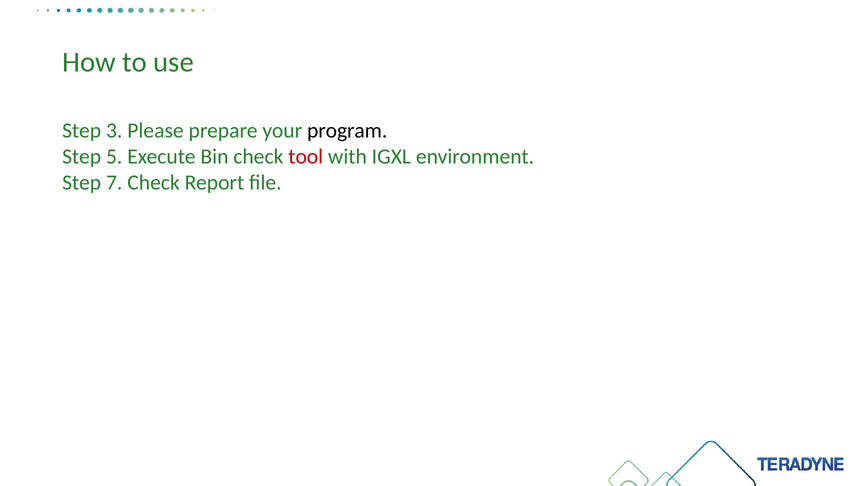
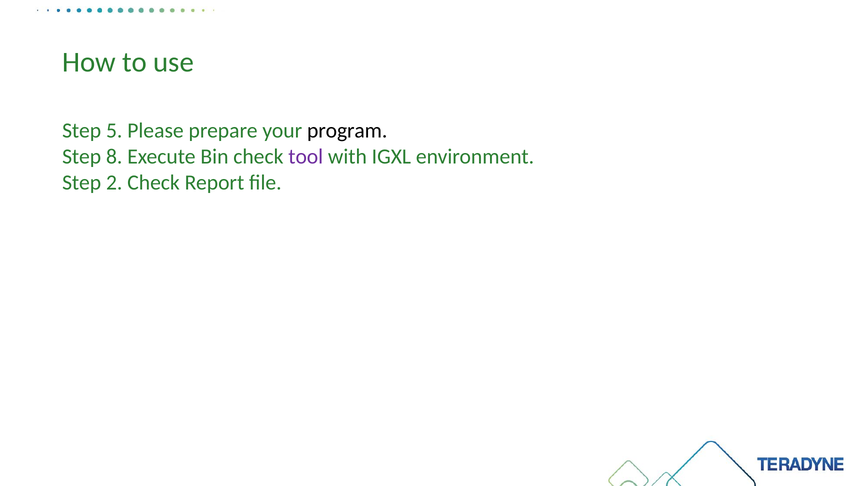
3: 3 -> 5 (114, 131)
5: 5 -> 8 (114, 157)
tool colour: red -> purple (306, 157)
7: 7 -> 2 (114, 182)
